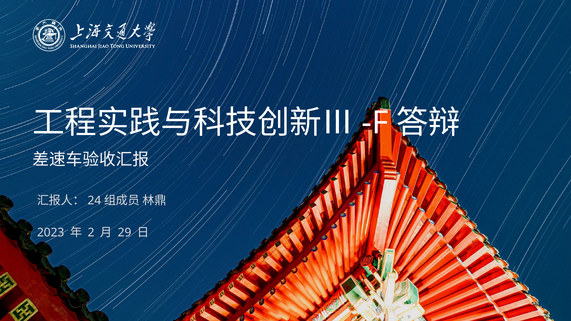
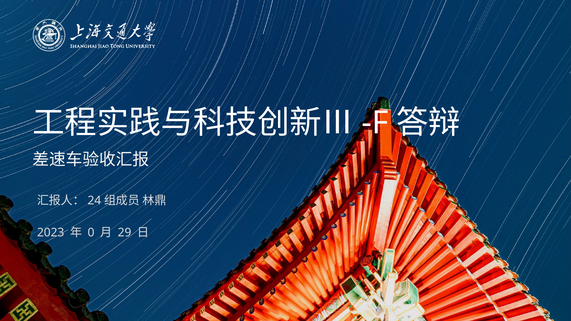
2: 2 -> 0 (91, 233)
